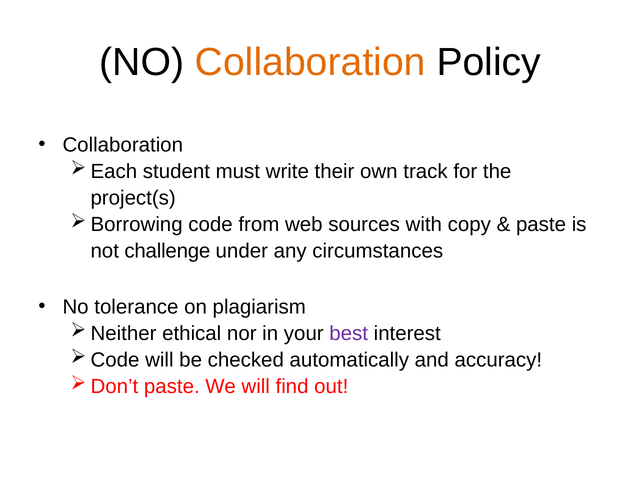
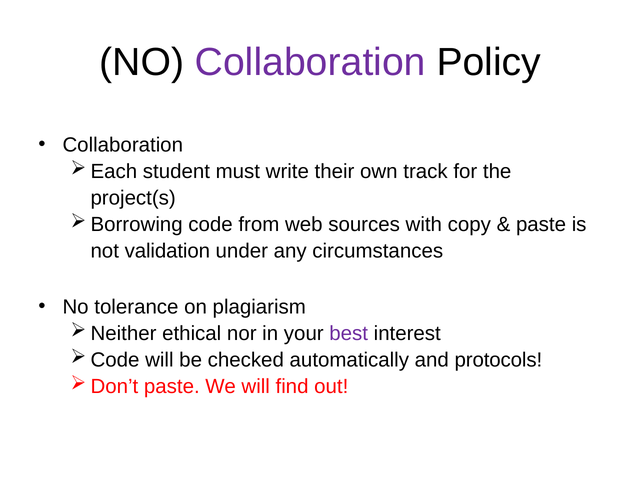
Collaboration colour: orange -> purple (310, 62)
challenge: challenge -> validation (167, 251)
accuracy: accuracy -> protocols (498, 360)
